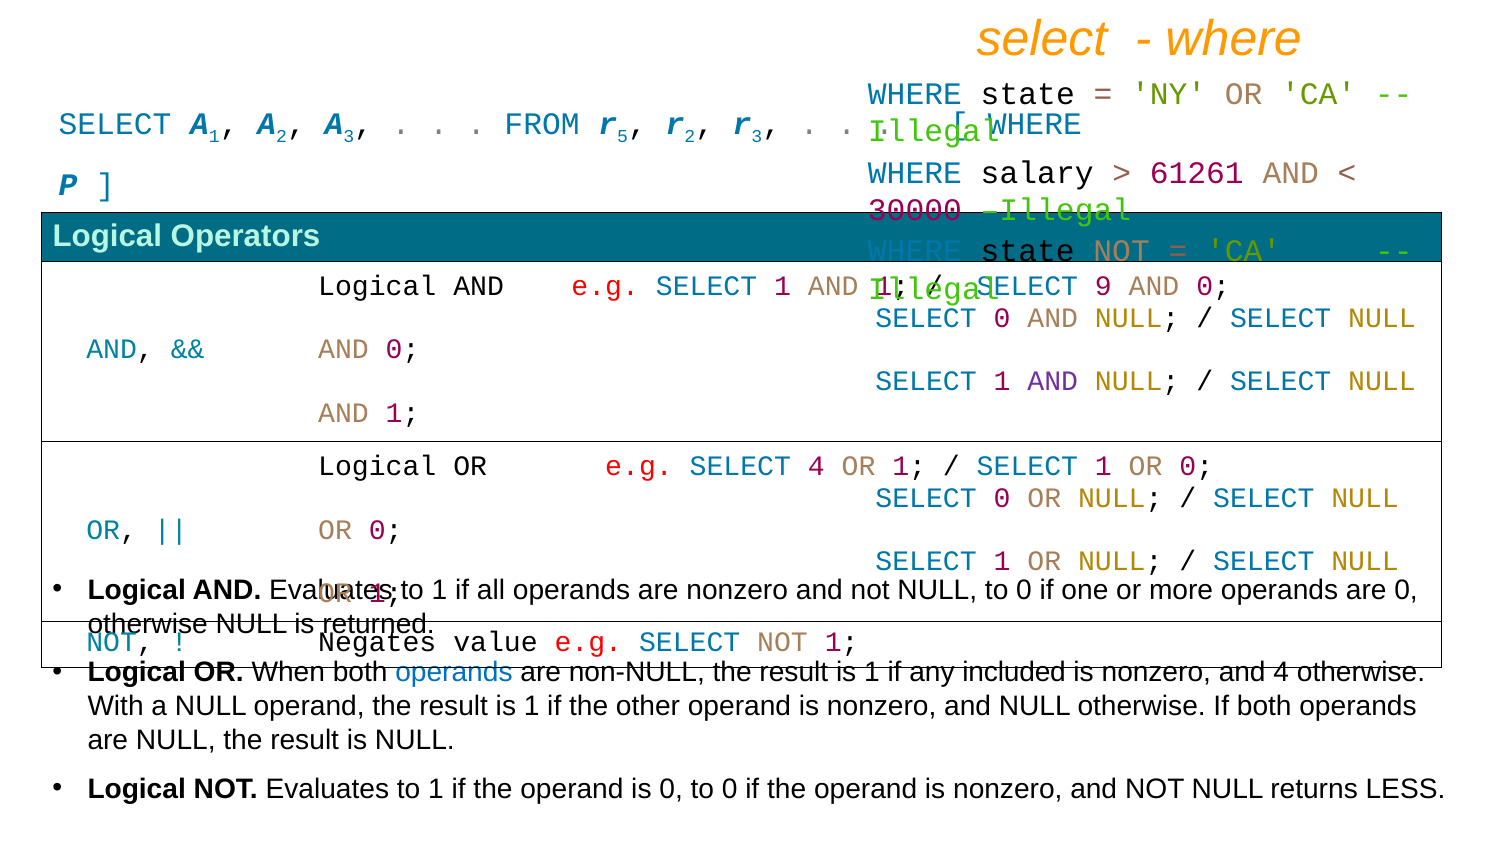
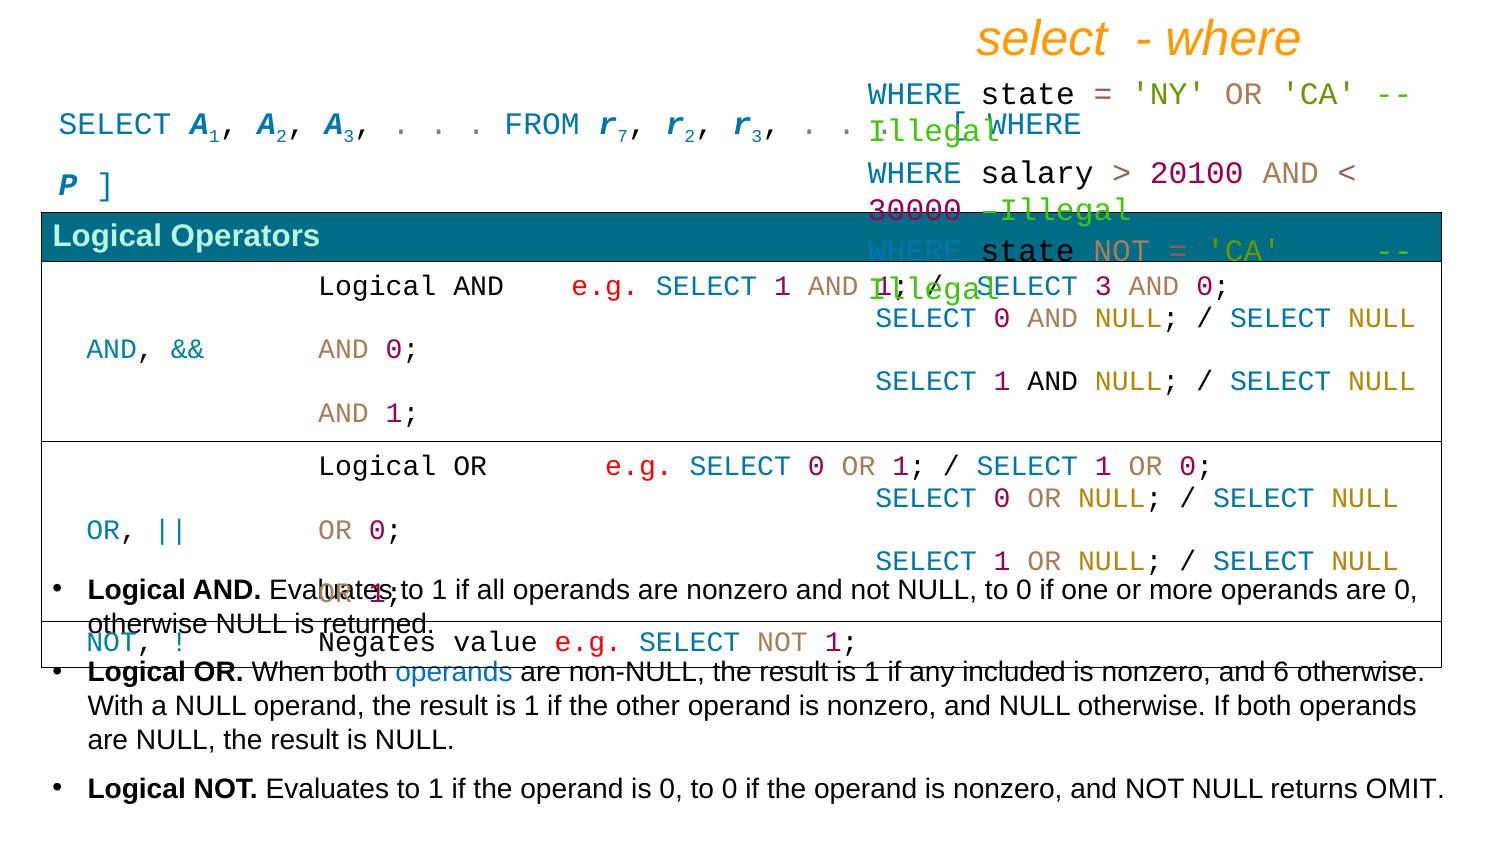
5: 5 -> 7 (623, 136)
61261: 61261 -> 20100 (1197, 173)
SELECT 9: 9 -> 3 (1103, 286)
AND colour: purple -> black (1053, 382)
e.g SELECT 4: 4 -> 0 (816, 466)
and 4: 4 -> 6 (1281, 673)
LESS: LESS -> OMIT (1405, 789)
